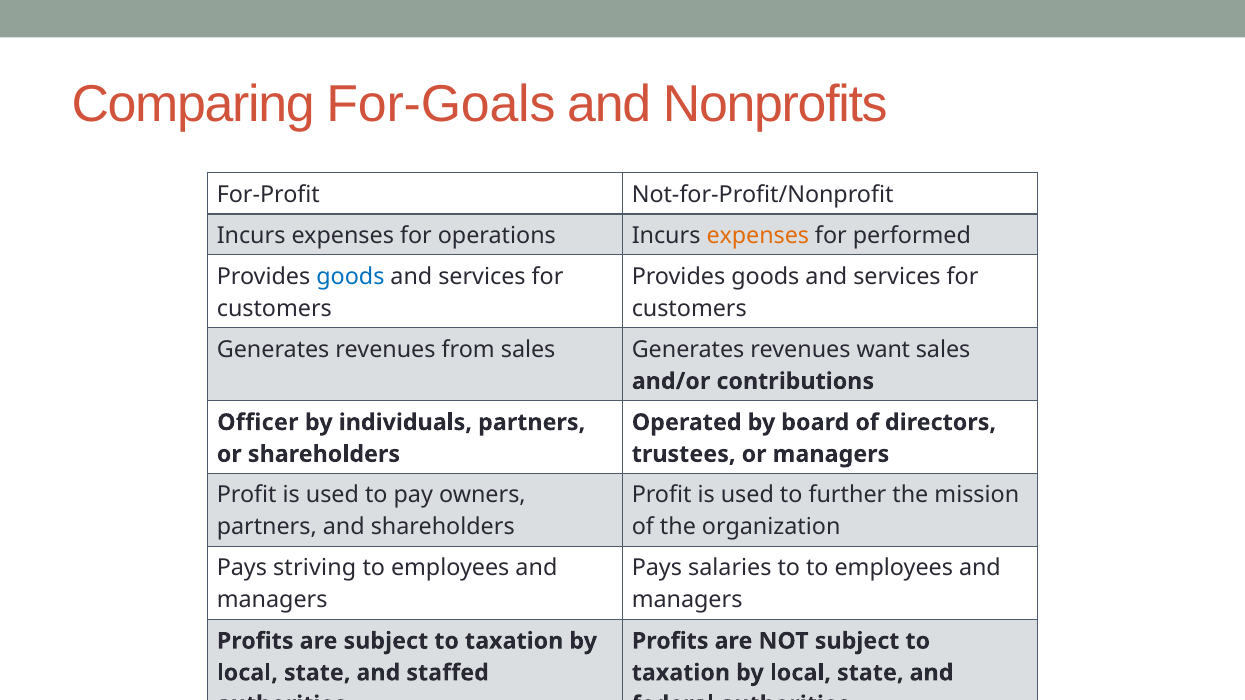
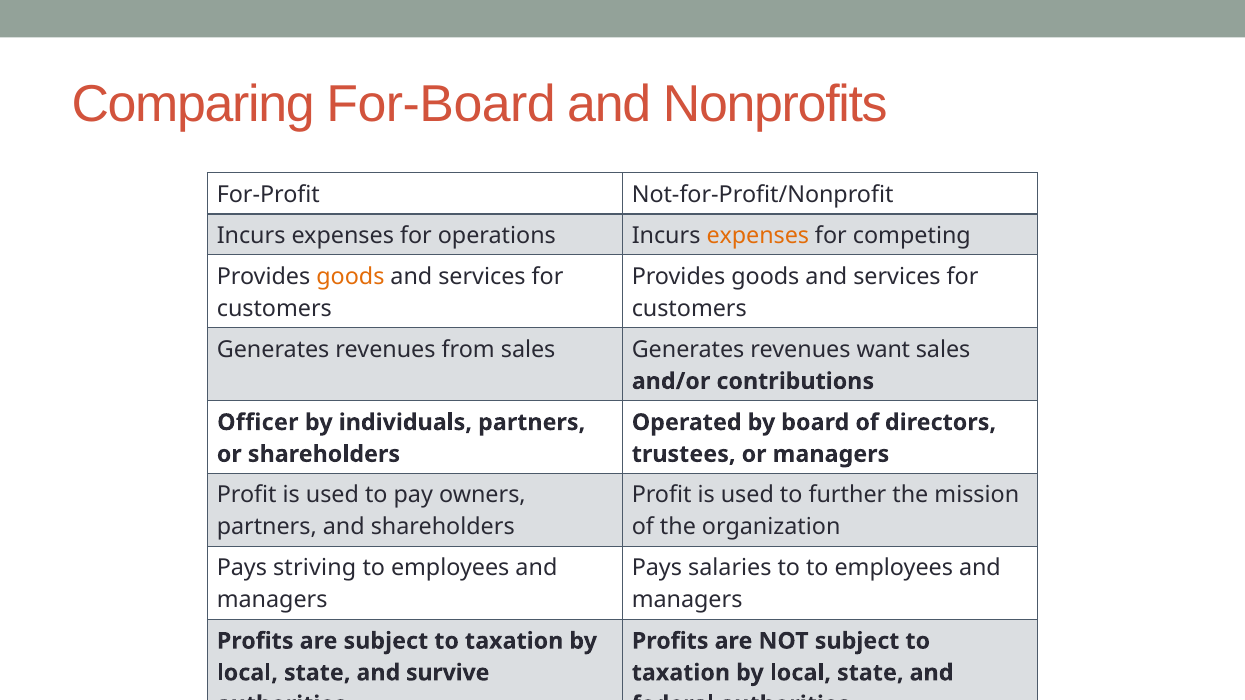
For-Goals: For-Goals -> For-Board (441, 105)
performed: performed -> competing (912, 236)
goods colour: blue -> orange (350, 277)
staffed: staffed -> survive (448, 673)
